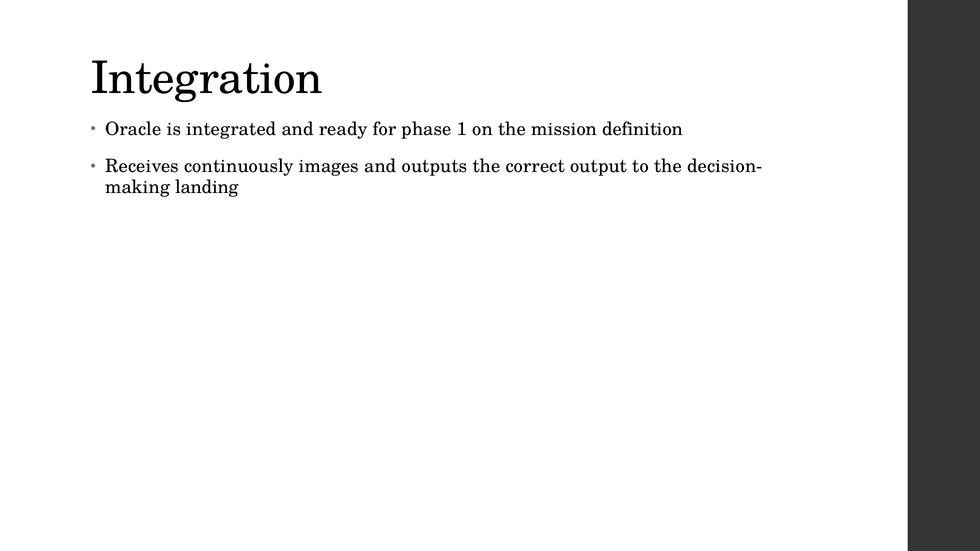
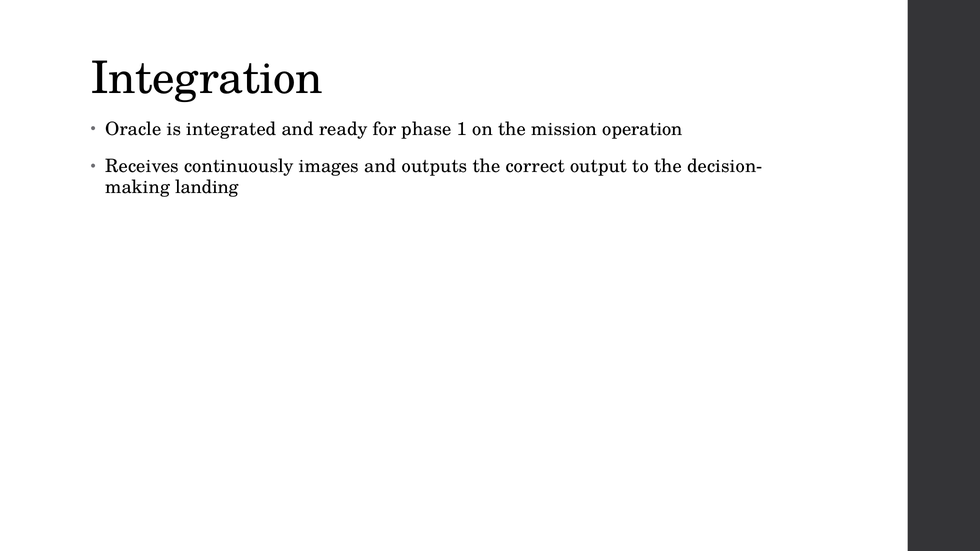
definition: definition -> operation (643, 129)
